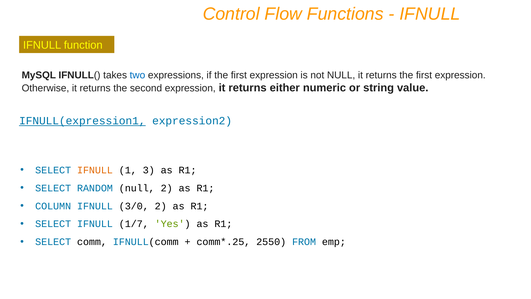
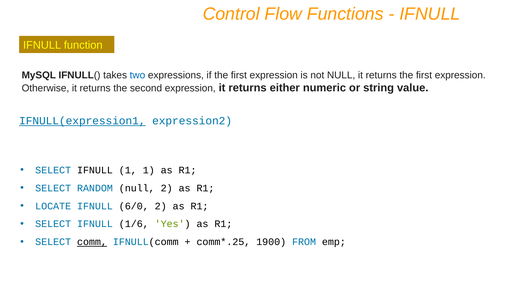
IFNULL colour: orange -> black (95, 170)
1 3: 3 -> 1 (149, 170)
COLUMN: COLUMN -> LOCATE (53, 206)
3/0: 3/0 -> 6/0 (134, 206)
1/7: 1/7 -> 1/6 (134, 224)
comm underline: none -> present (92, 242)
2550: 2550 -> 1900 (271, 242)
